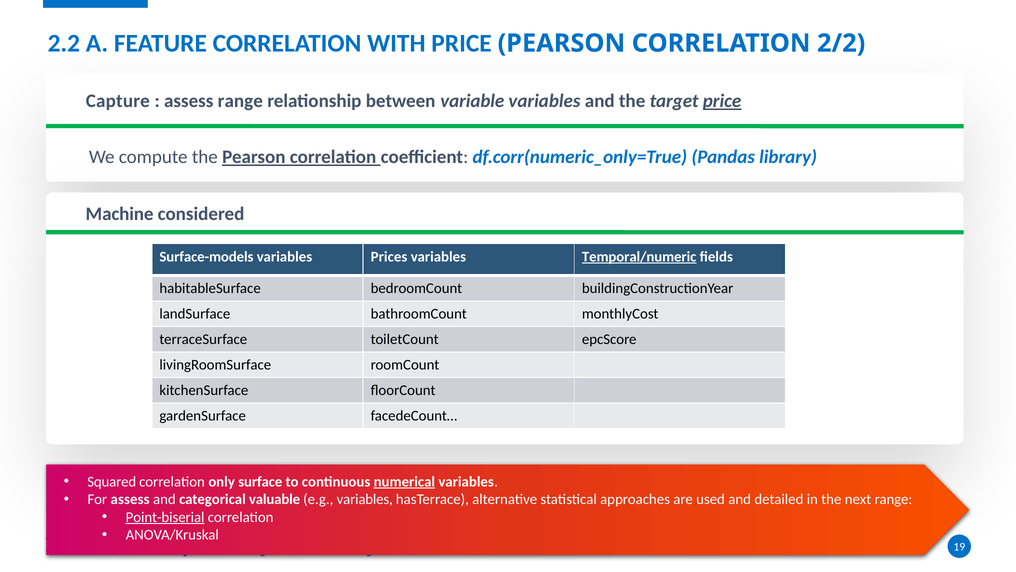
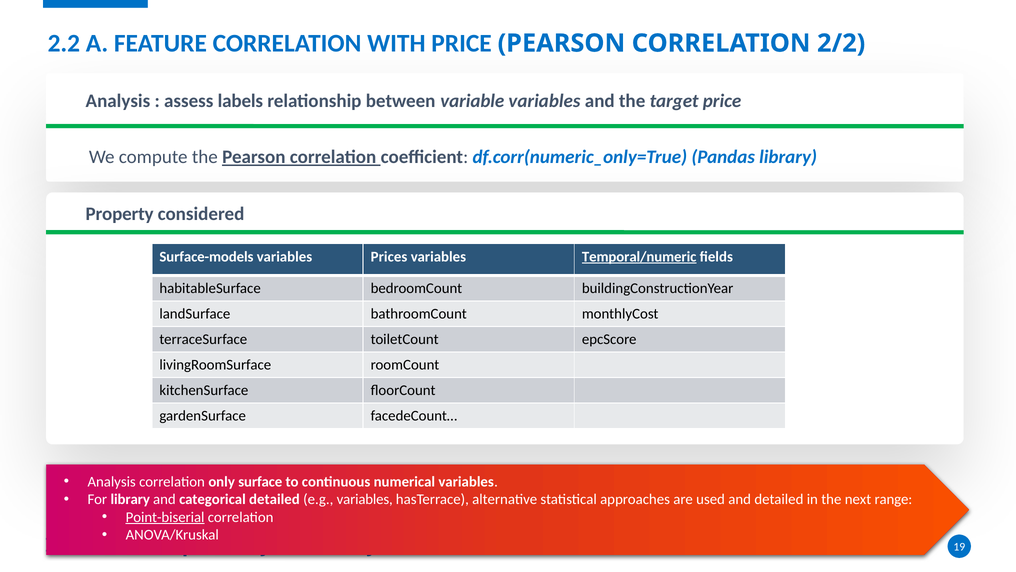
Capture: Capture -> Analysis (118, 101)
assess range: range -> labels (240, 101)
price underline: present -> none (722, 101)
Machine: Machine -> Property (120, 214)
Squared: Squared -> Analysis (112, 481)
numerical underline: present -> none (404, 481)
For assess: assess -> library (130, 499)
categorical valuable: valuable -> detailed (274, 499)
